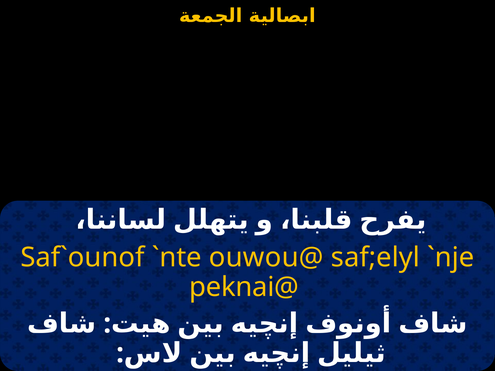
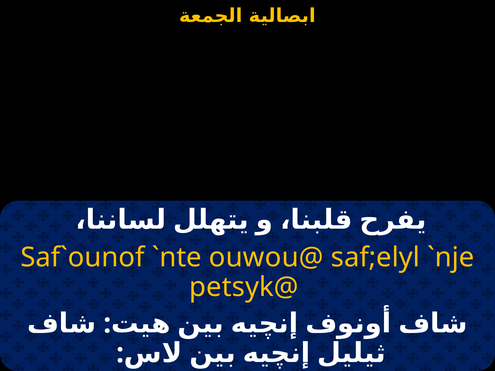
peknai@: peknai@ -> petsyk@ (244, 287)
